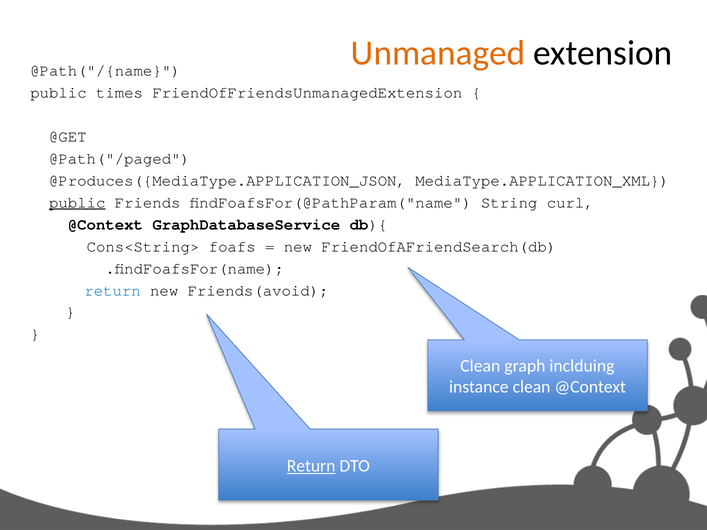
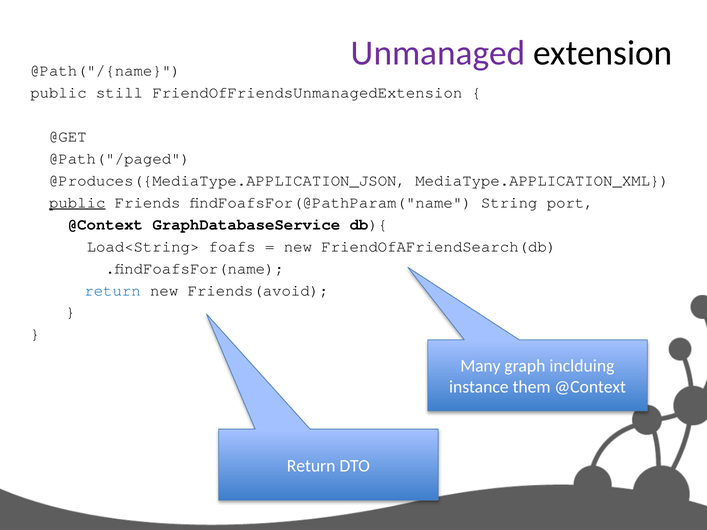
Unmanaged colour: orange -> purple (438, 53)
times: times -> still (119, 93)
curl: curl -> port (570, 203)
Cons<String>: Cons<String> -> Load<String> (143, 247)
Clean: Clean -> Many (480, 366)
instance clean: clean -> them (532, 387)
Return underline: present -> none (311, 466)
